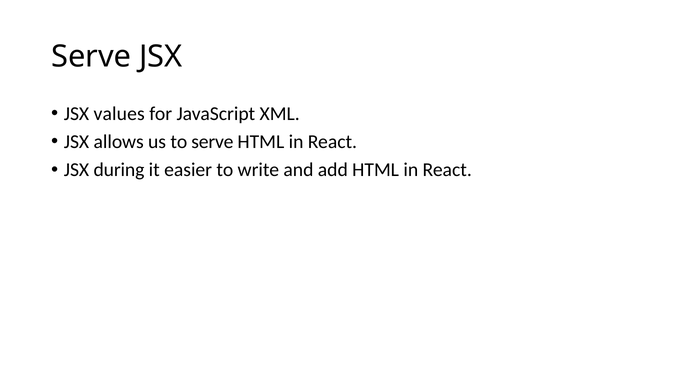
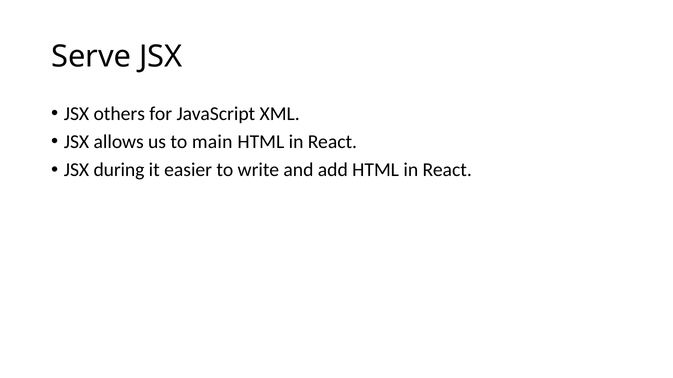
values: values -> others (119, 114)
to serve: serve -> main (212, 142)
